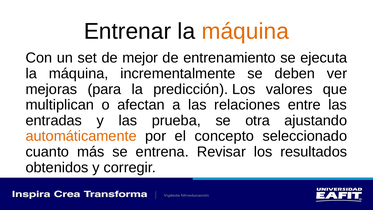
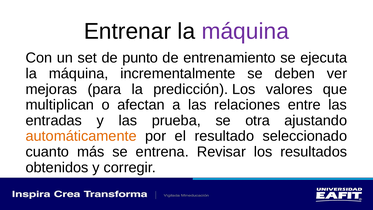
máquina colour: orange -> purple (245, 31)
mejor: mejor -> punto (140, 58)
concepto: concepto -> resultado (224, 136)
